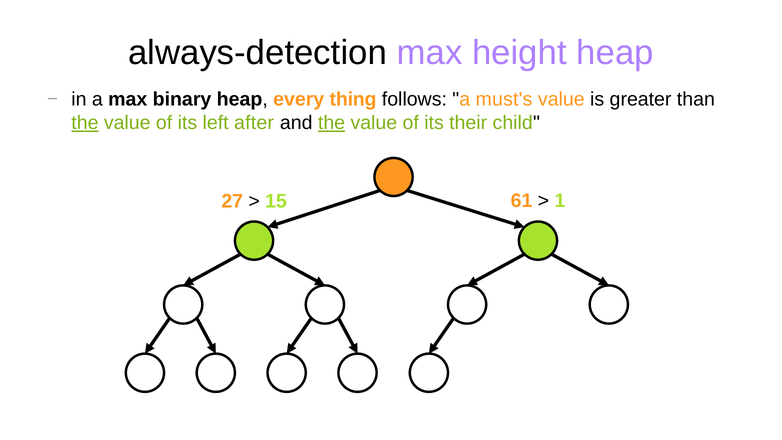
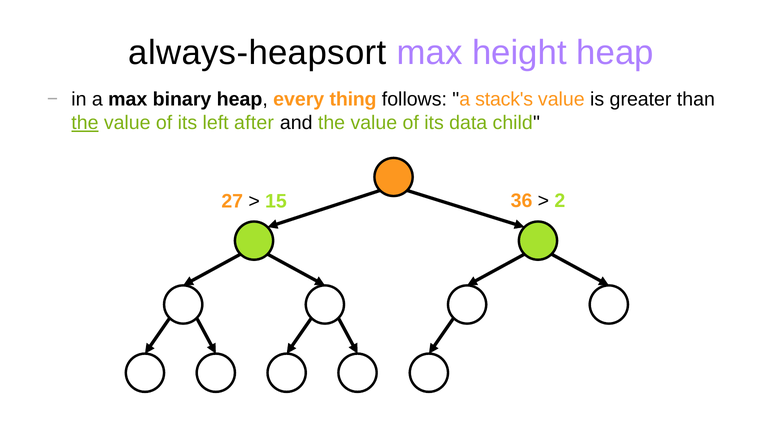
always-detection: always-detection -> always-heapsort (257, 53)
must's: must's -> stack's (504, 99)
the underline: present -> none (332, 123)
their: their -> data (468, 123)
61: 61 -> 36 (522, 201)
1: 1 -> 2 (560, 201)
